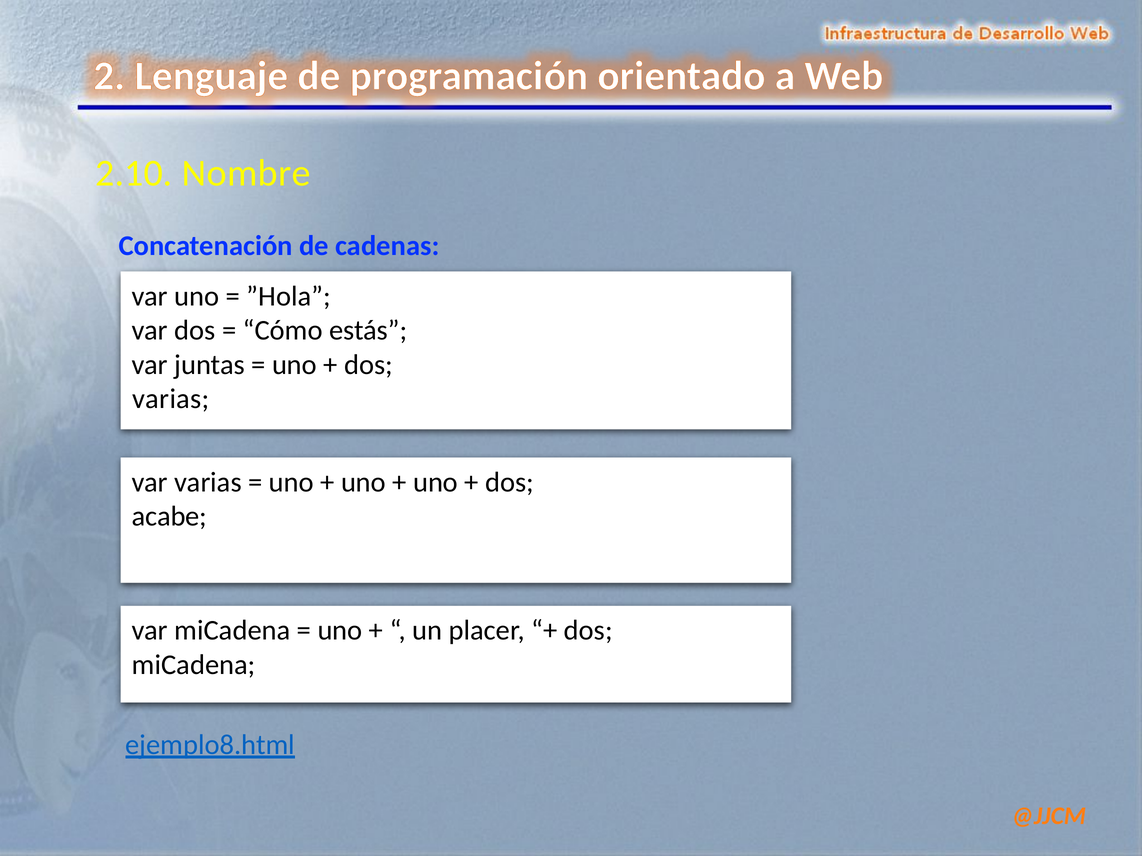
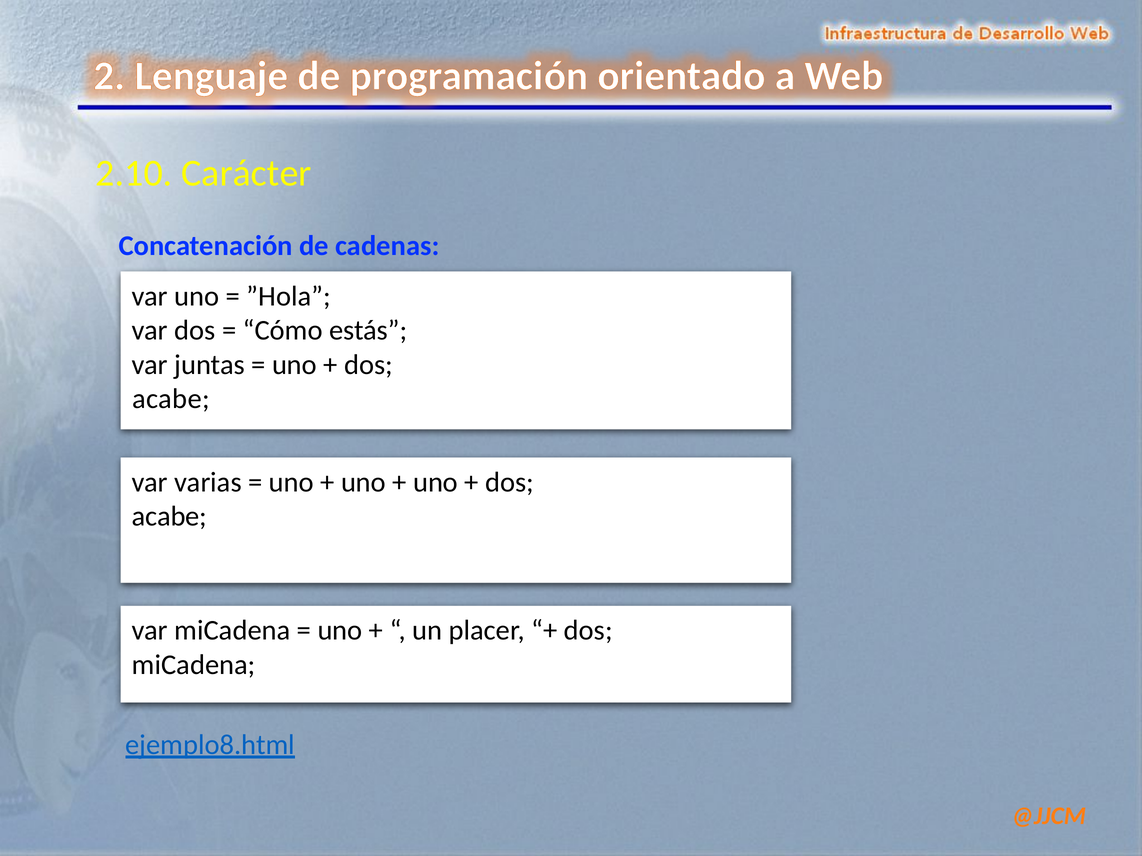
Nombre: Nombre -> Carácter (246, 173)
varias: varias -> acabe (171, 399)
